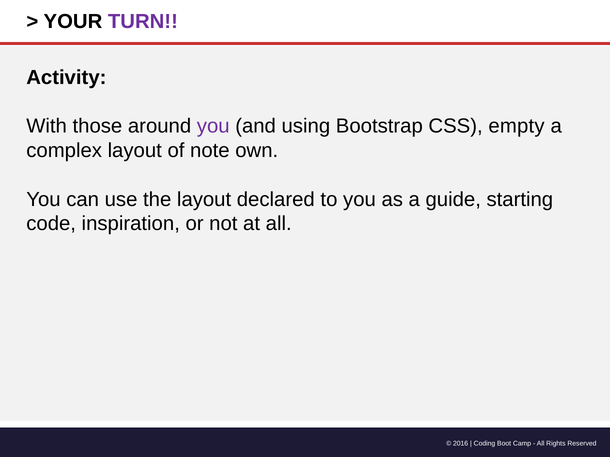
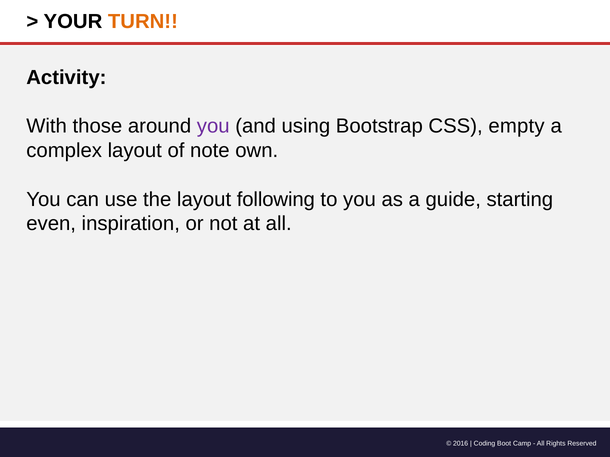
TURN colour: purple -> orange (143, 22)
declared: declared -> following (276, 200)
code: code -> even (51, 224)
